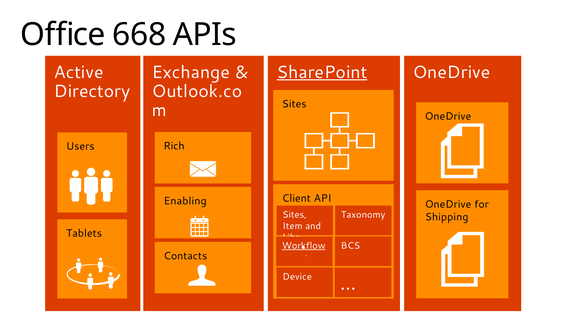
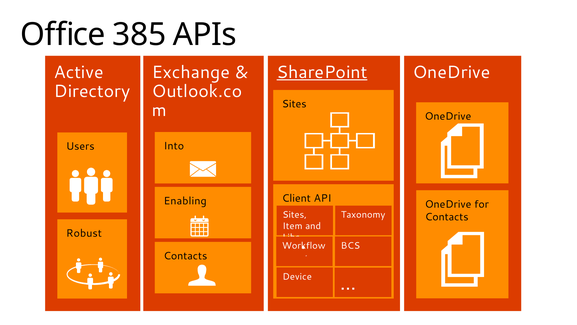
668: 668 -> 385 (139, 35)
Rich: Rich -> Into (174, 146)
Shipping: Shipping -> Contacts (447, 217)
Tablets: Tablets -> Robust (84, 233)
Workflow underline: present -> none (304, 245)
